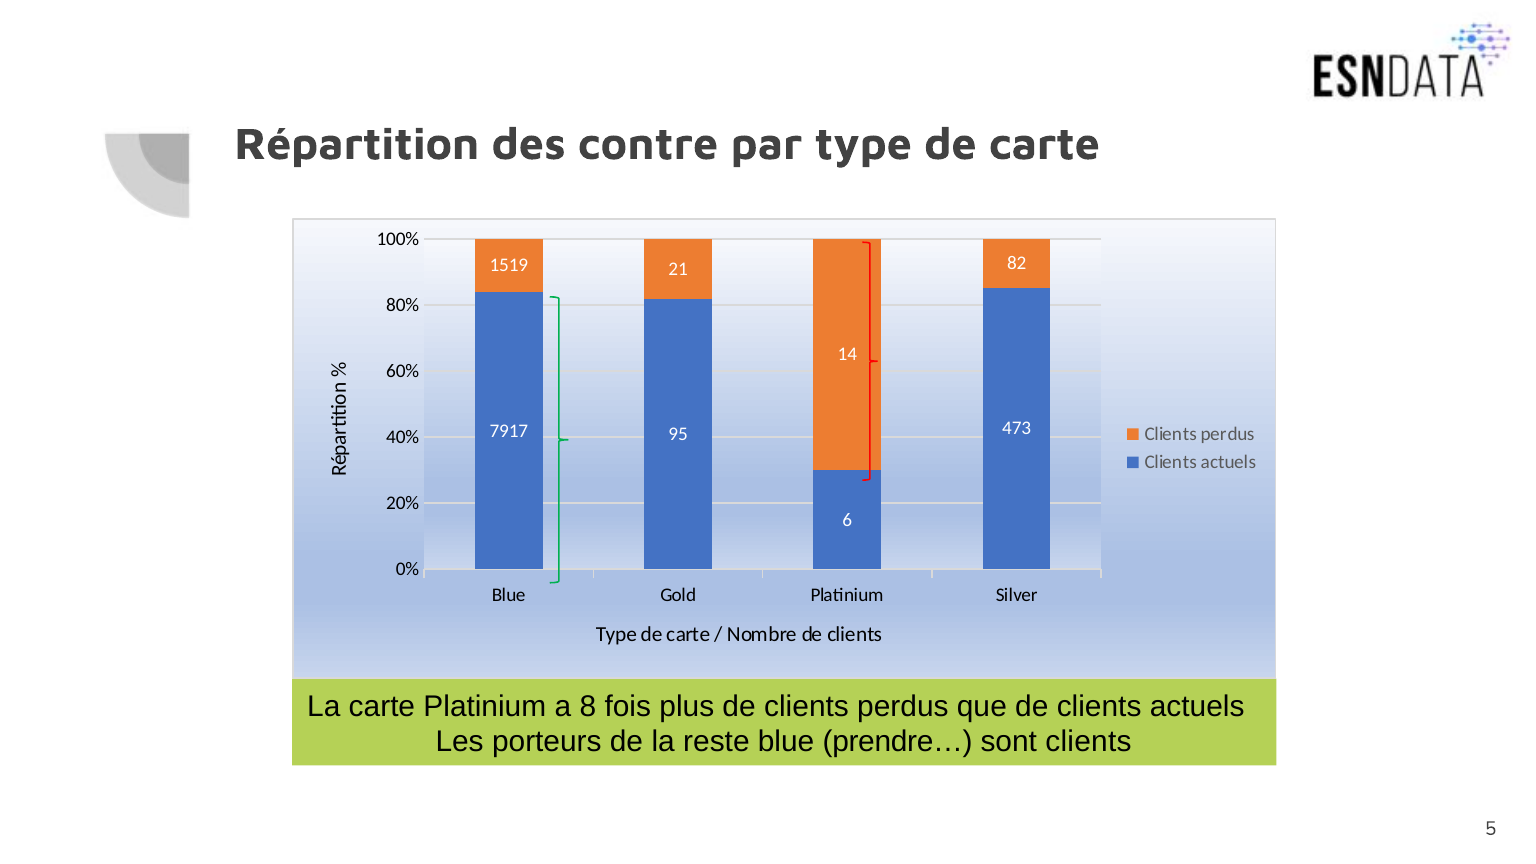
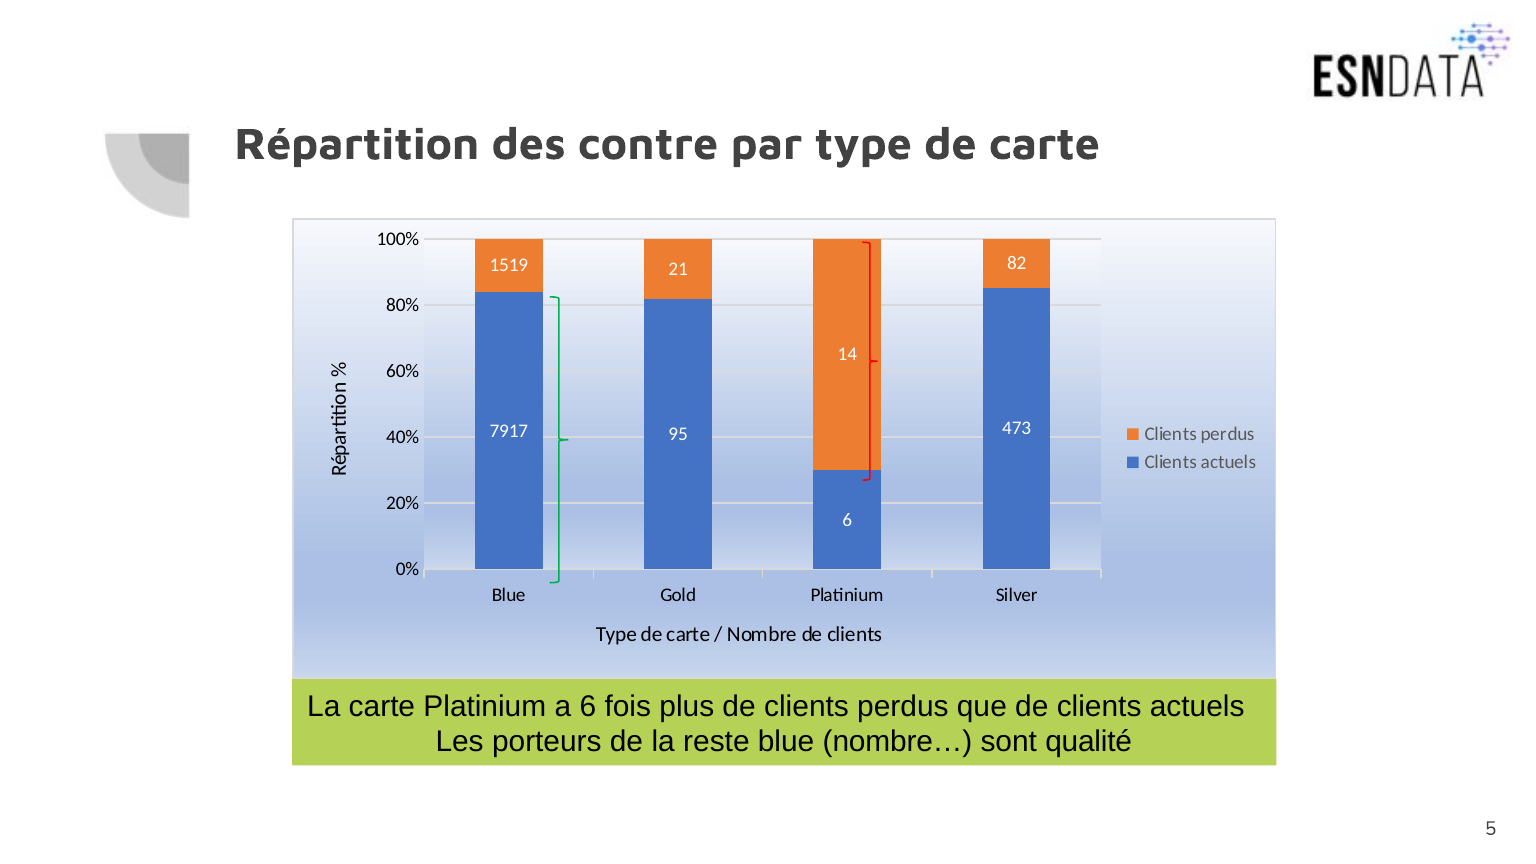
a 8: 8 -> 6 (588, 706)
prendre…: prendre… -> nombre… (898, 742)
sont clients: clients -> qualité (1089, 742)
